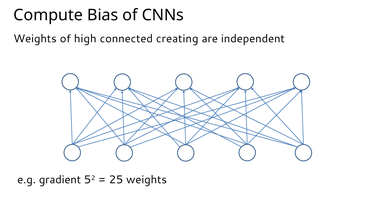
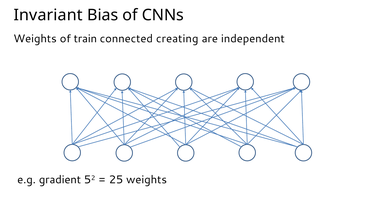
Compute: Compute -> Invariant (48, 15)
high: high -> train (85, 39)
